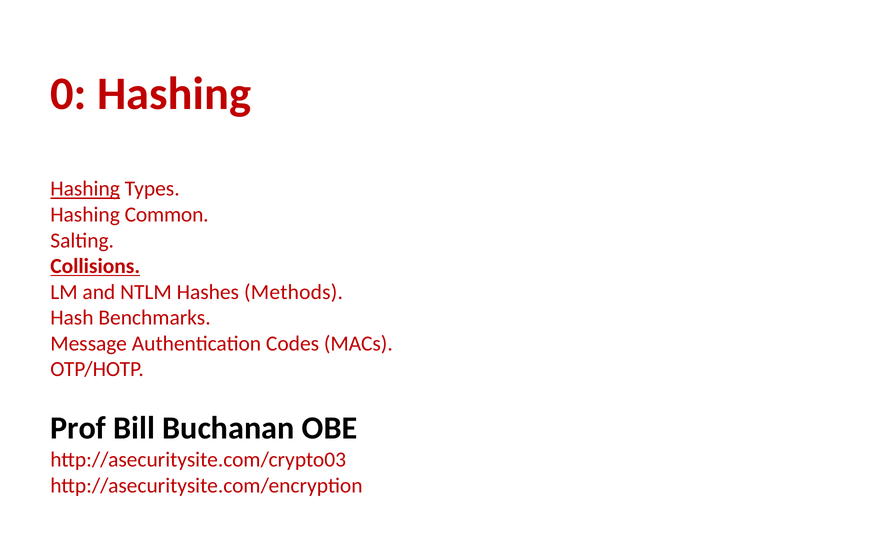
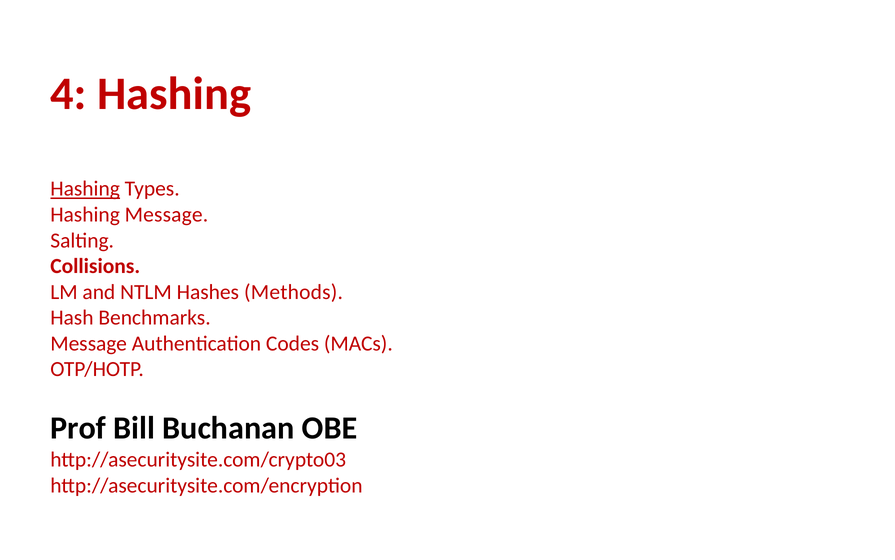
0: 0 -> 4 (68, 94)
Hashing Common: Common -> Message (166, 214)
Collisions underline: present -> none (95, 266)
